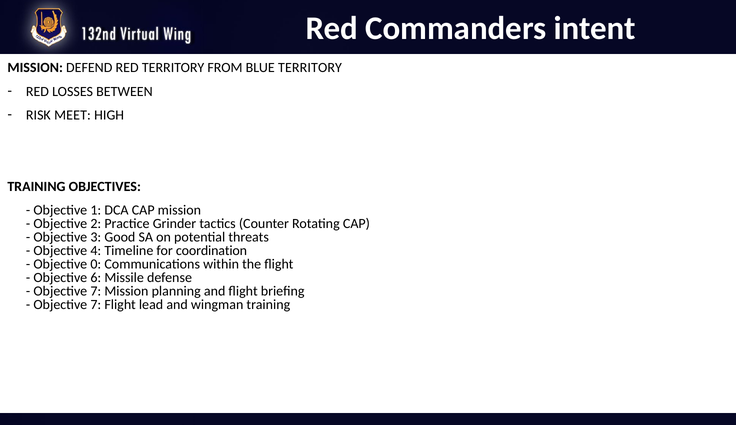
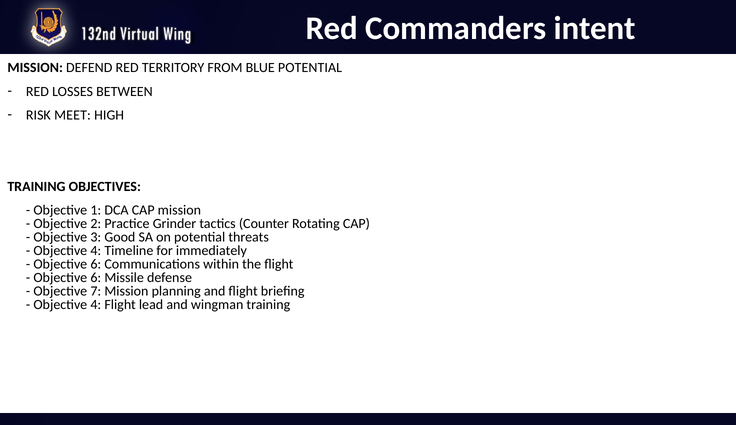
BLUE TERRITORY: TERRITORY -> POTENTIAL (310, 68)
coordination: coordination -> immediately (211, 250)
0: 0 -> 6 (96, 264)
7: 7 -> 4 (96, 304)
